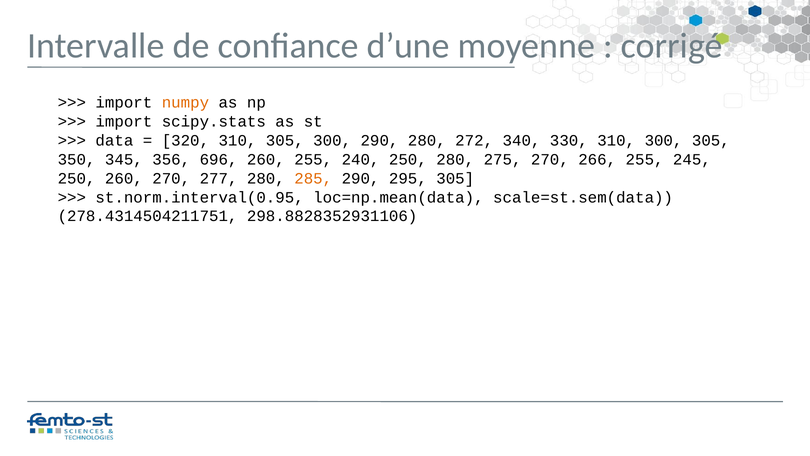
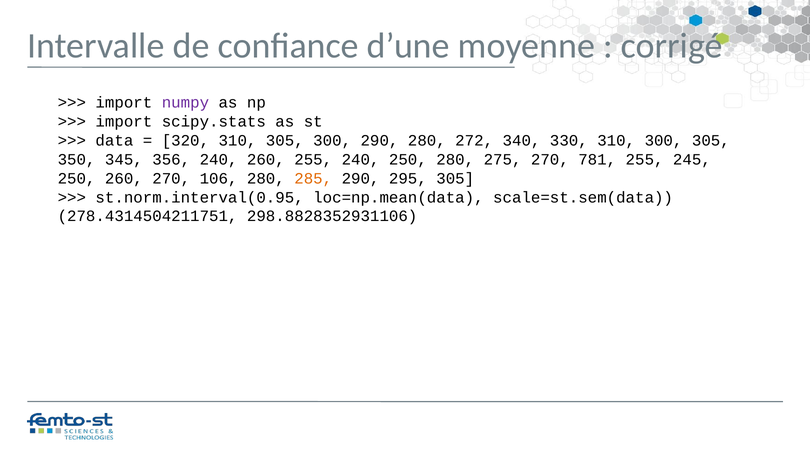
numpy colour: orange -> purple (185, 103)
356 696: 696 -> 240 (219, 159)
266: 266 -> 781 (597, 159)
277: 277 -> 106 (219, 178)
